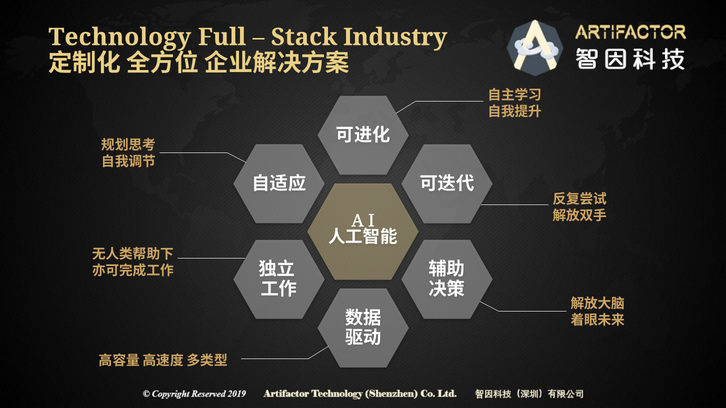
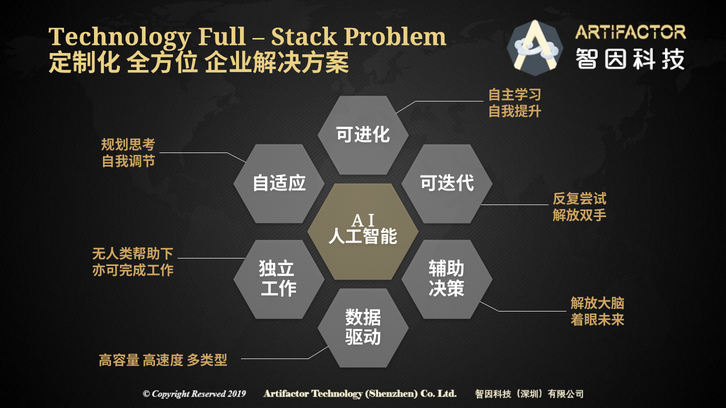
Industry: Industry -> Problem (395, 37)
